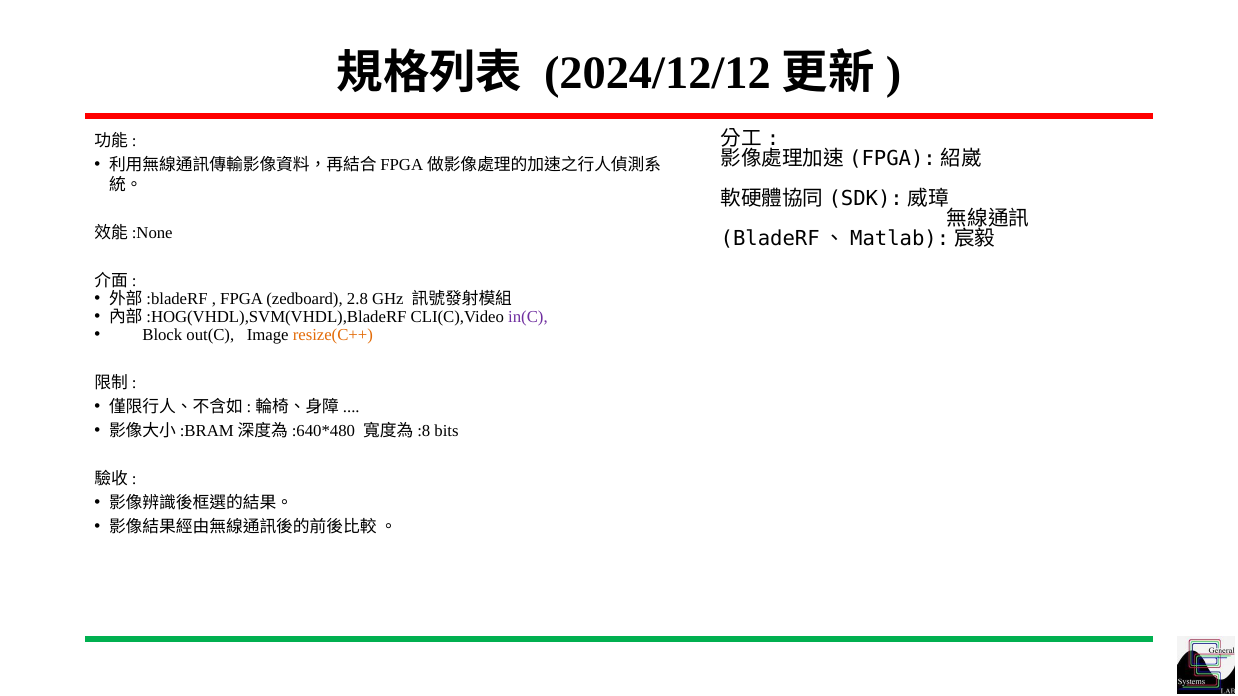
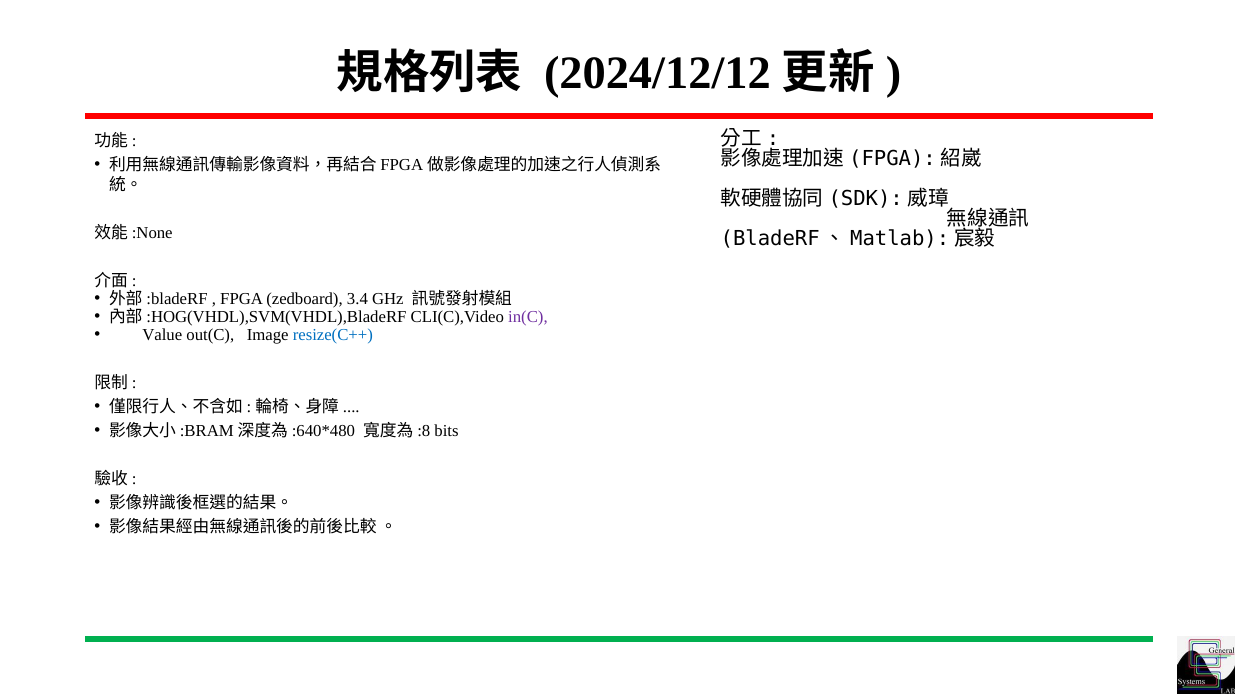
2.8: 2.8 -> 3.4 (357, 299)
Block: Block -> Value (162, 335)
resize(C++ colour: orange -> blue (333, 335)
